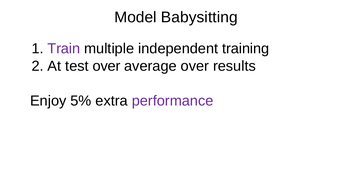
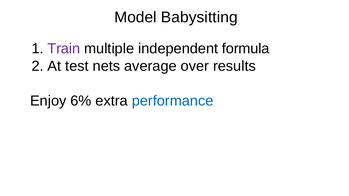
training: training -> formula (246, 49)
test over: over -> nets (106, 66)
5%: 5% -> 6% (81, 101)
performance colour: purple -> blue (173, 101)
